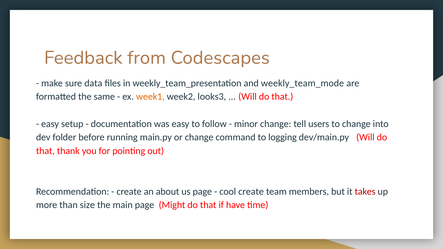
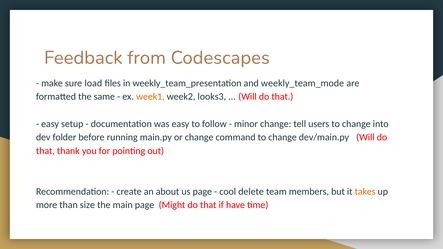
data: data -> load (93, 83)
command to logging: logging -> change (283, 137)
cool create: create -> delete (251, 192)
takes colour: red -> orange (365, 192)
